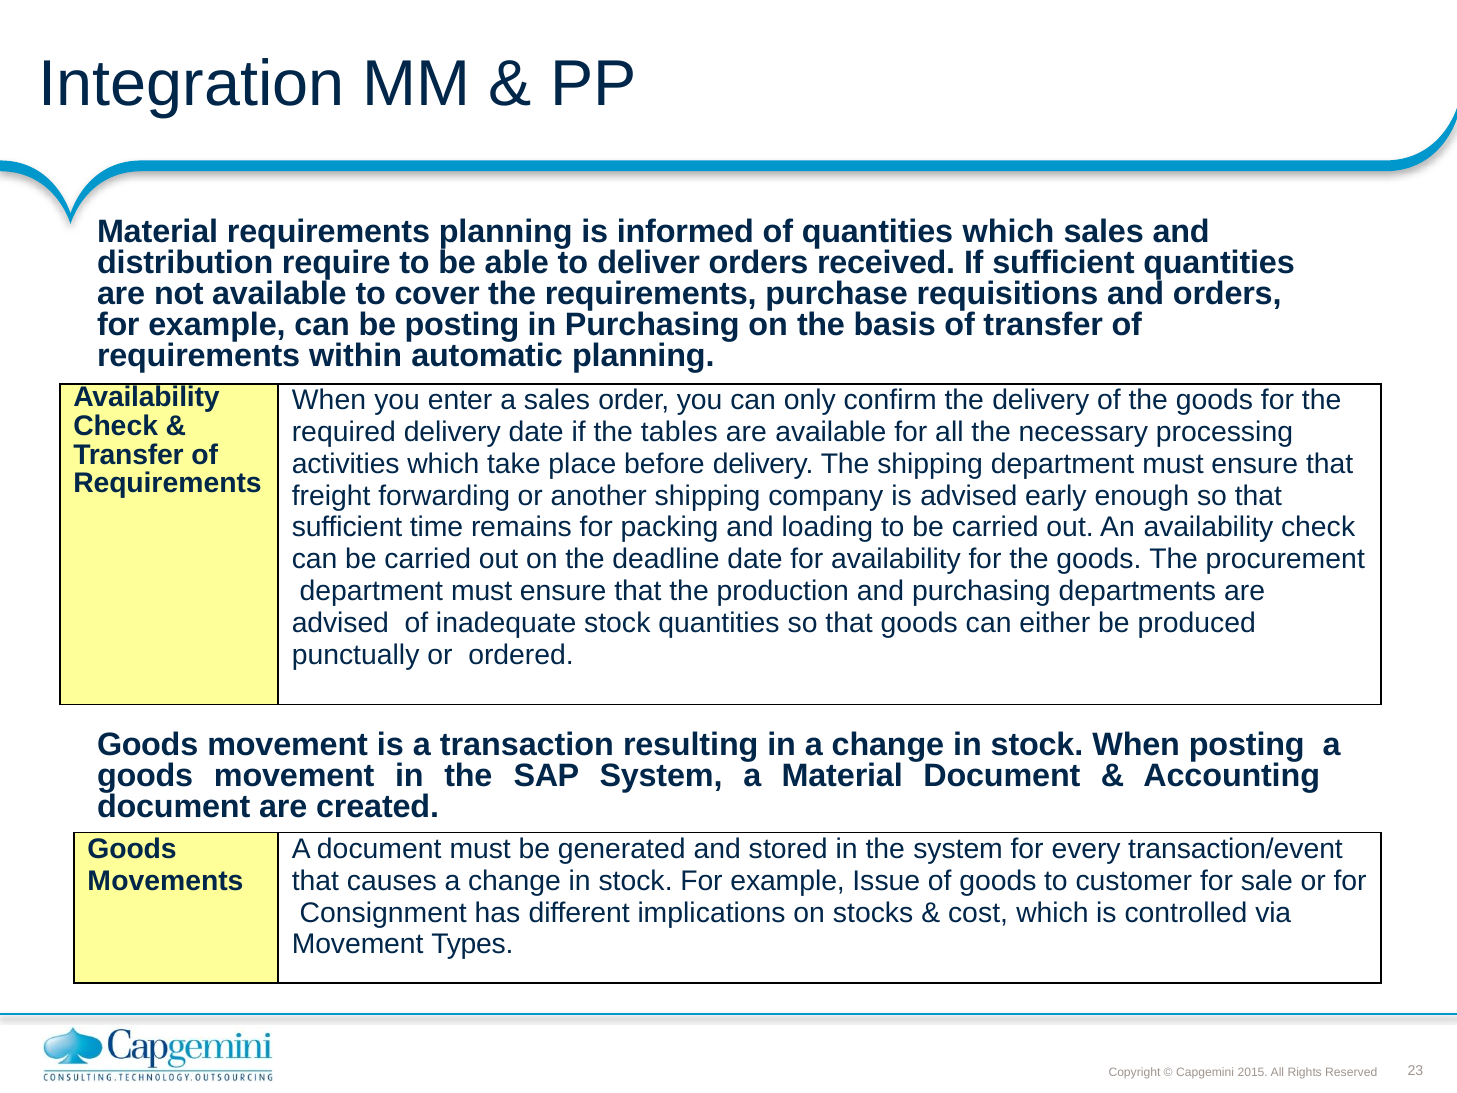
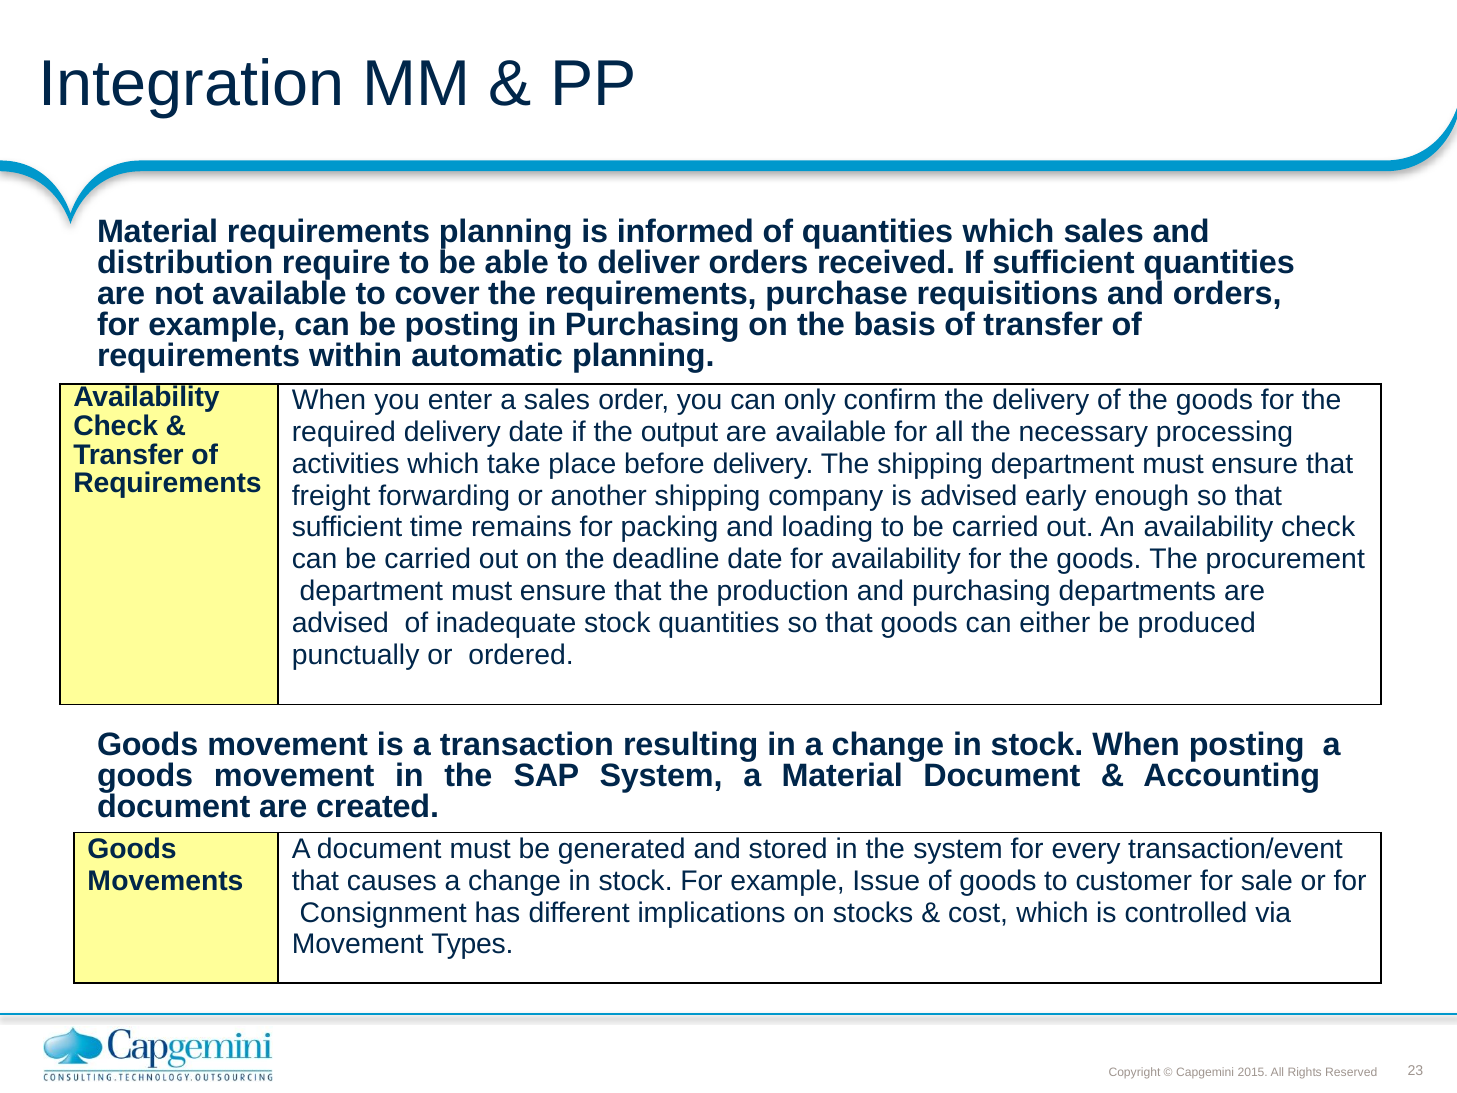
tables: tables -> output (680, 432)
